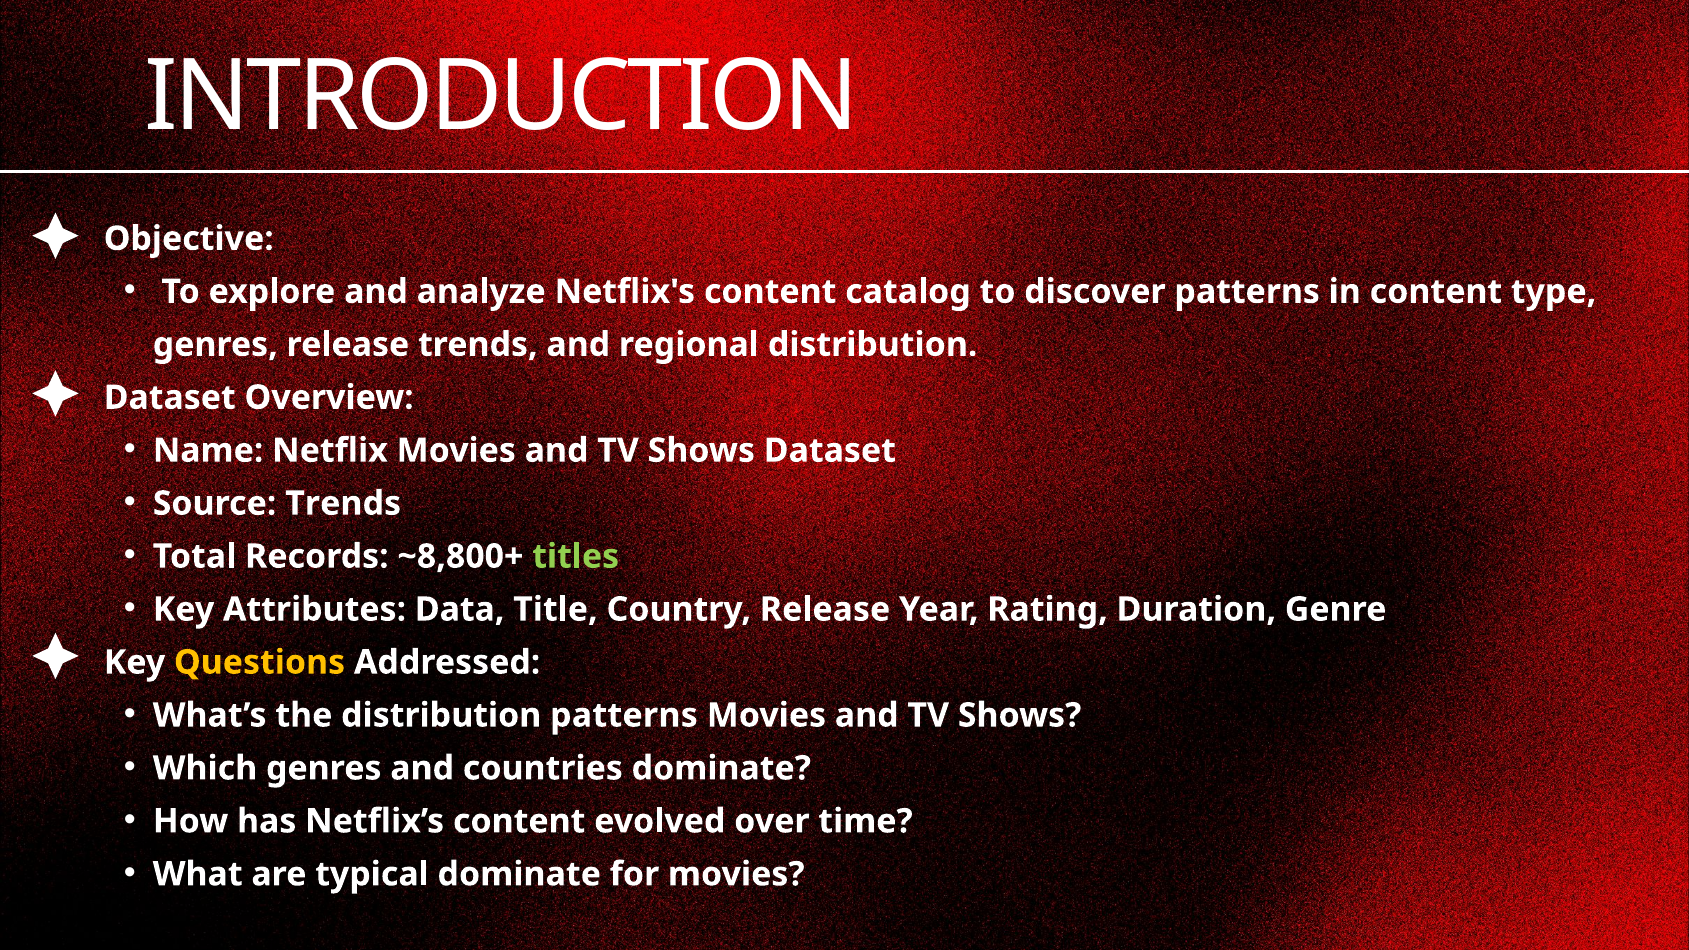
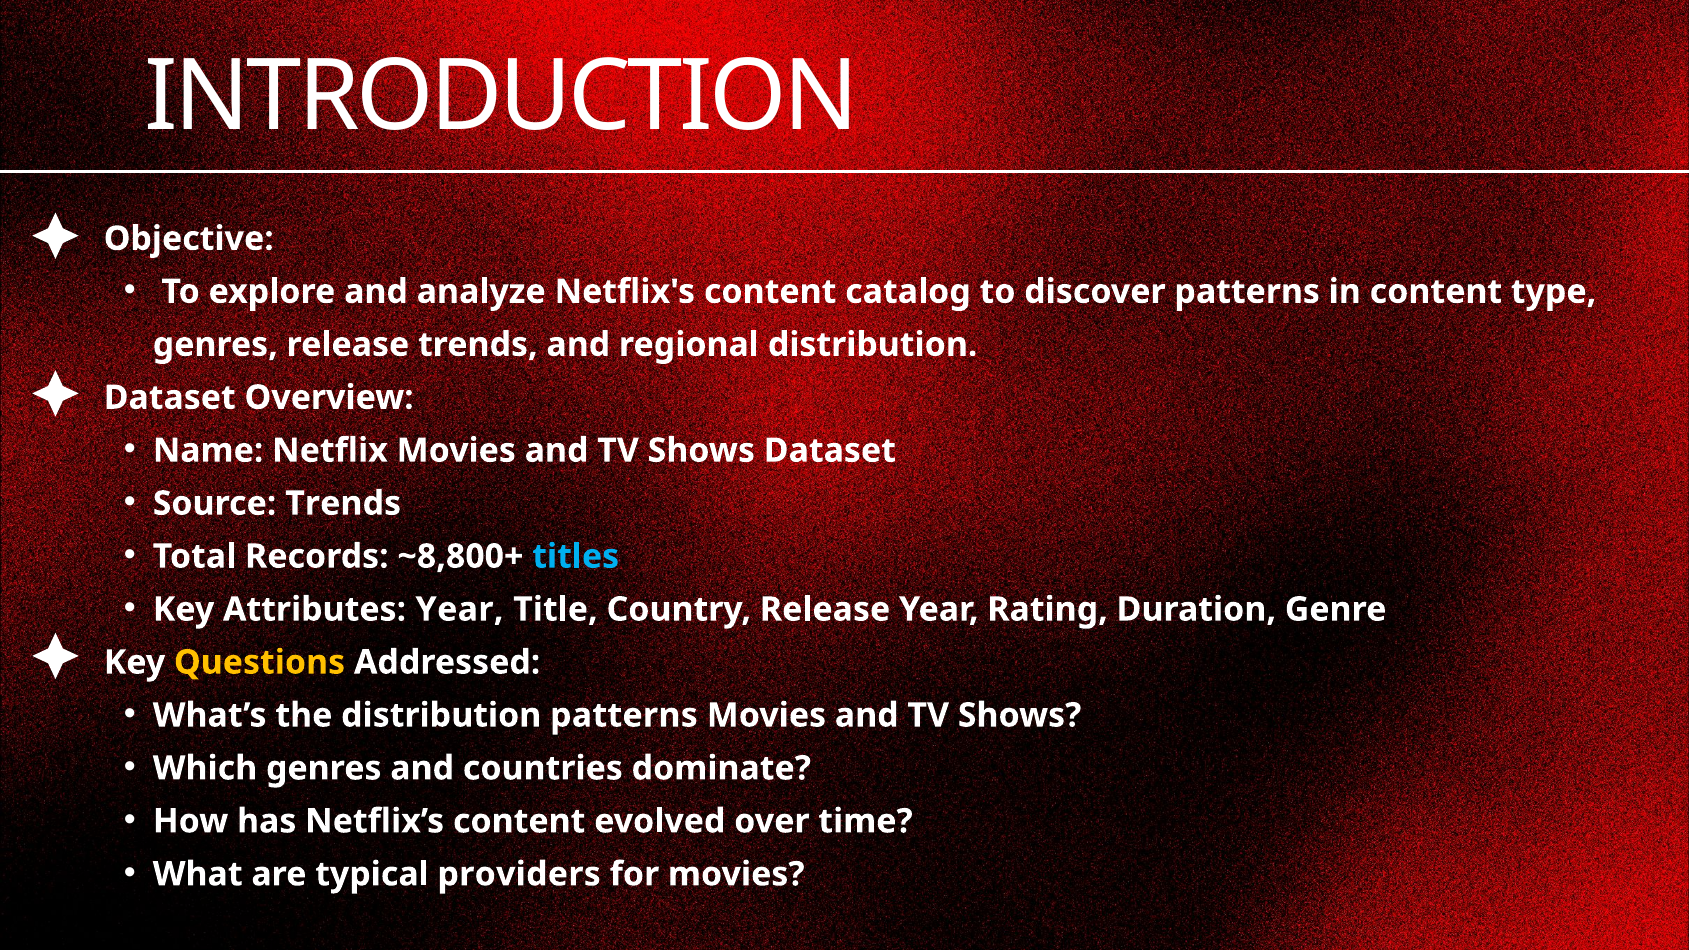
titles colour: light green -> light blue (576, 556)
Attributes Data: Data -> Year (459, 609)
typical dominate: dominate -> providers (519, 874)
